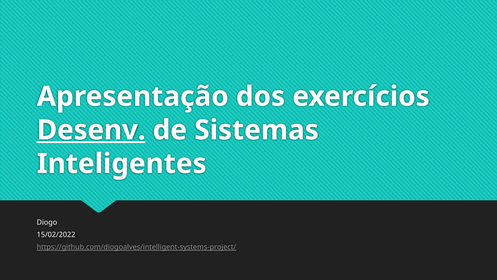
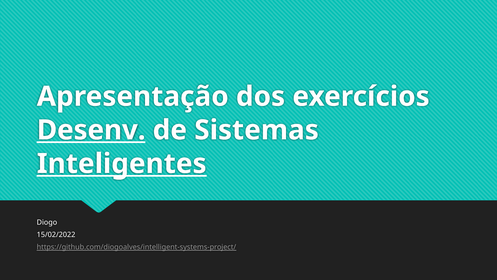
Inteligentes underline: none -> present (122, 163)
